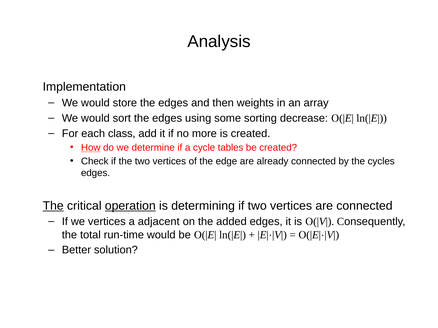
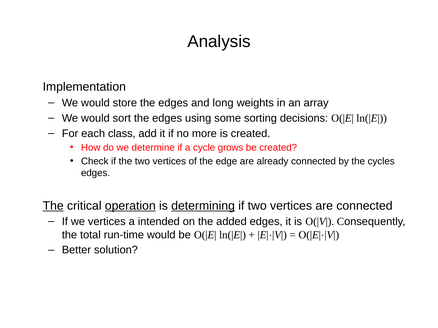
then: then -> long (223, 103)
decrease: decrease -> decisions (304, 118)
How underline: present -> none (91, 148)
tables: tables -> grows (231, 148)
determining underline: none -> present (203, 206)
adjacent: adjacent -> intended (159, 222)
